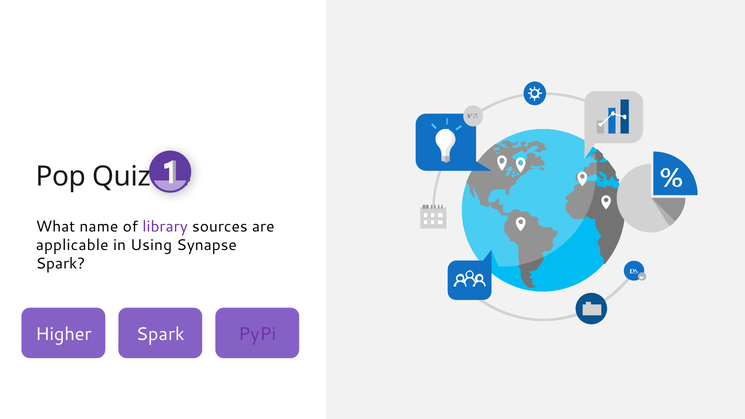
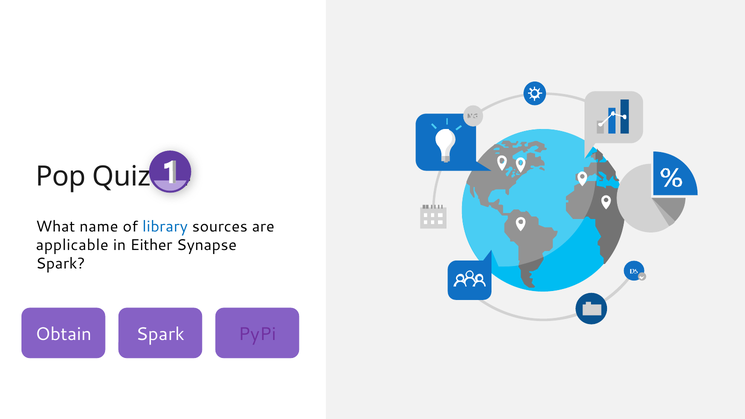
library colour: purple -> blue (165, 226)
Using: Using -> Either (151, 245)
Higher: Higher -> Obtain (63, 334)
